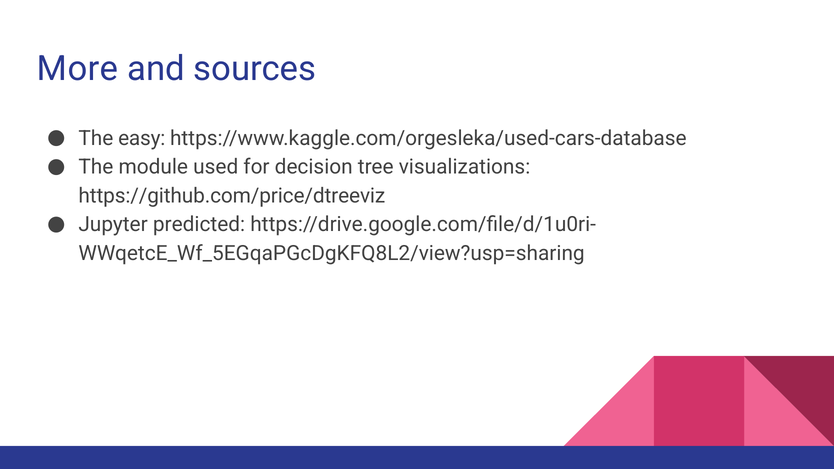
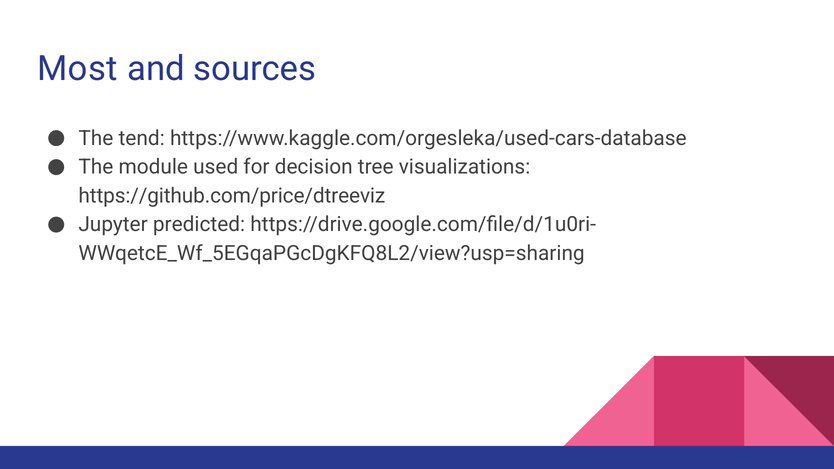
More: More -> Most (77, 69)
easy: easy -> tend (142, 138)
